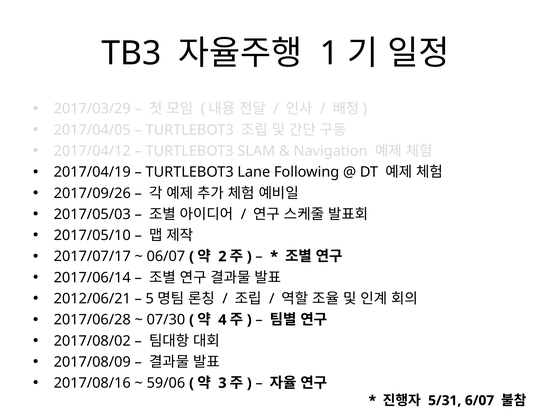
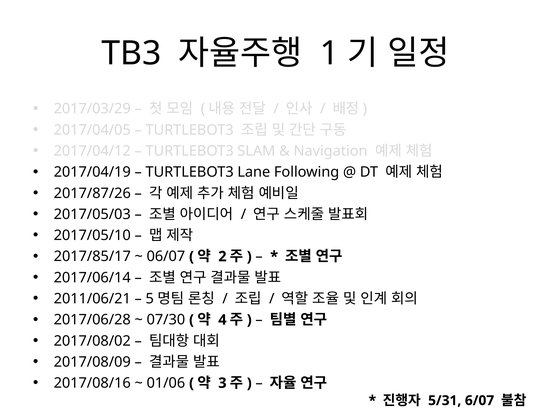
2017/09/26: 2017/09/26 -> 2017/87/26 (92, 193)
2017/07/17: 2017/07/17 -> 2017/85/17 (92, 257)
2012/06/21: 2012/06/21 -> 2011/06/21 (92, 299)
59/06: 59/06 -> 01/06 (166, 383)
